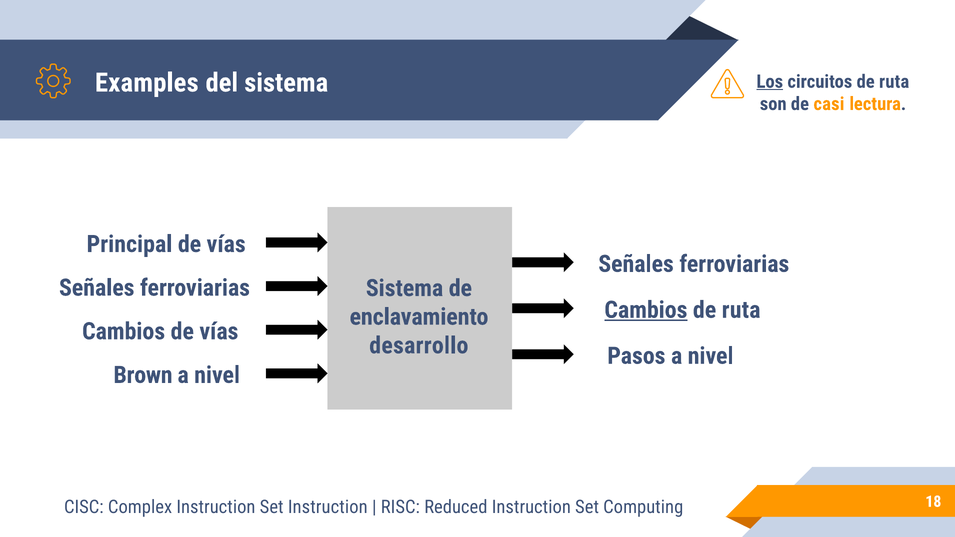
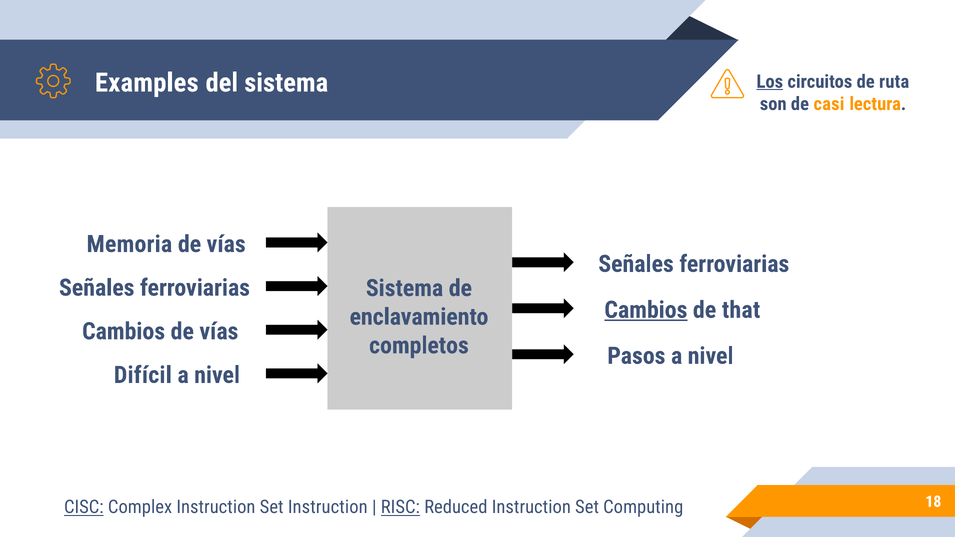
Principal: Principal -> Memoria (129, 244)
ruta: ruta -> that (741, 310)
desarrollo: desarrollo -> completos (419, 346)
Brown: Brown -> Difícil (143, 375)
CISC underline: none -> present (84, 508)
RISC underline: none -> present (400, 508)
